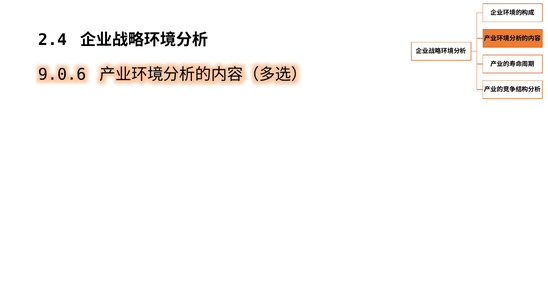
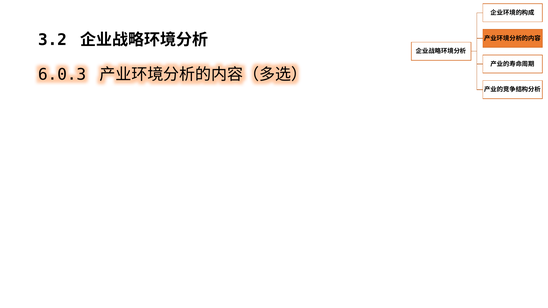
2.4: 2.4 -> 3.2 (52, 40)
9.0.6: 9.0.6 -> 6.0.3 (62, 75)
